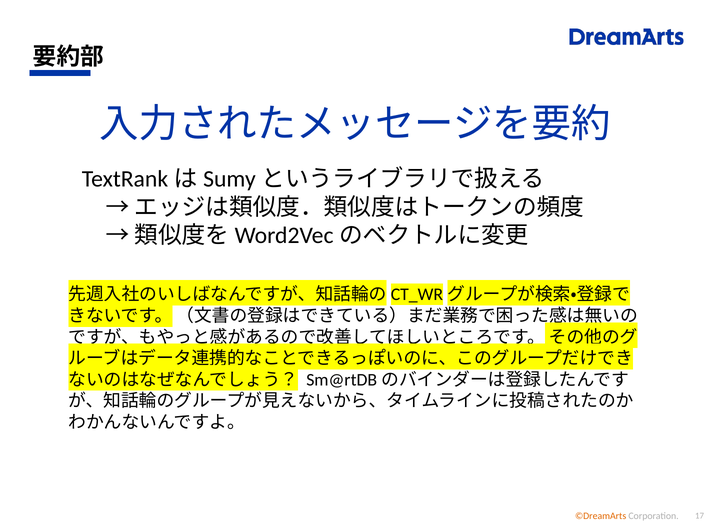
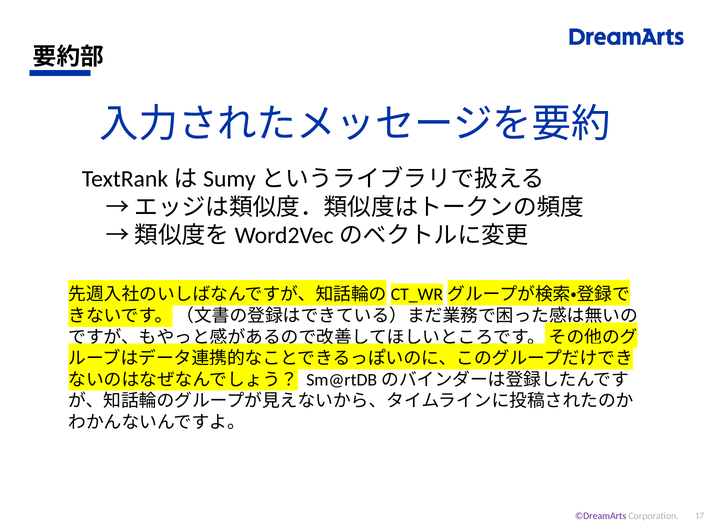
©DreamArts colour: orange -> purple (601, 516)
